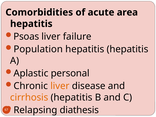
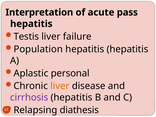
Comorbidities: Comorbidities -> Interpretation (39, 12)
area: area -> pass (127, 12)
Psoas: Psoas -> Testis (26, 36)
cirrhosis colour: orange -> purple (29, 97)
